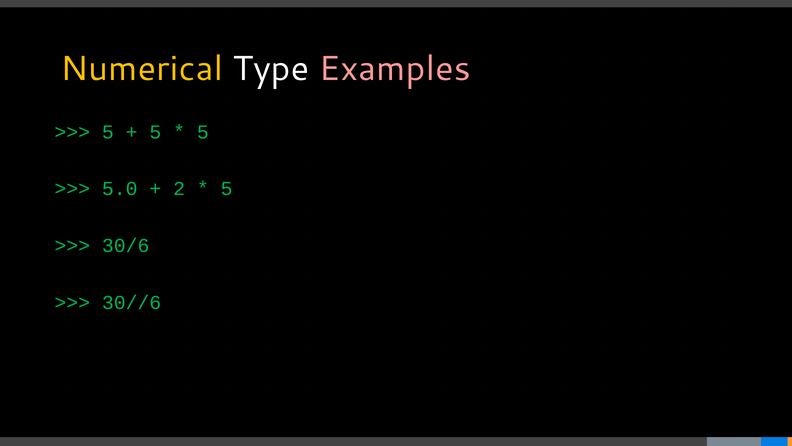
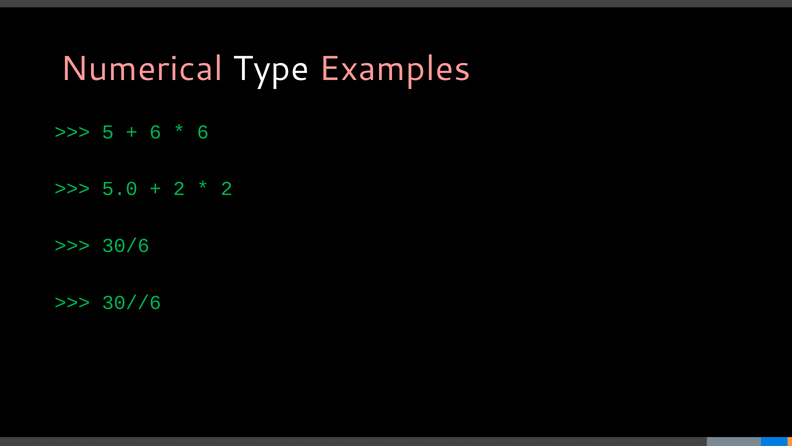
Numerical colour: yellow -> pink (142, 69)
5: 5 -> 6 (155, 132)
5: 5 -> 6 (203, 132)
5: 5 -> 2 (227, 189)
